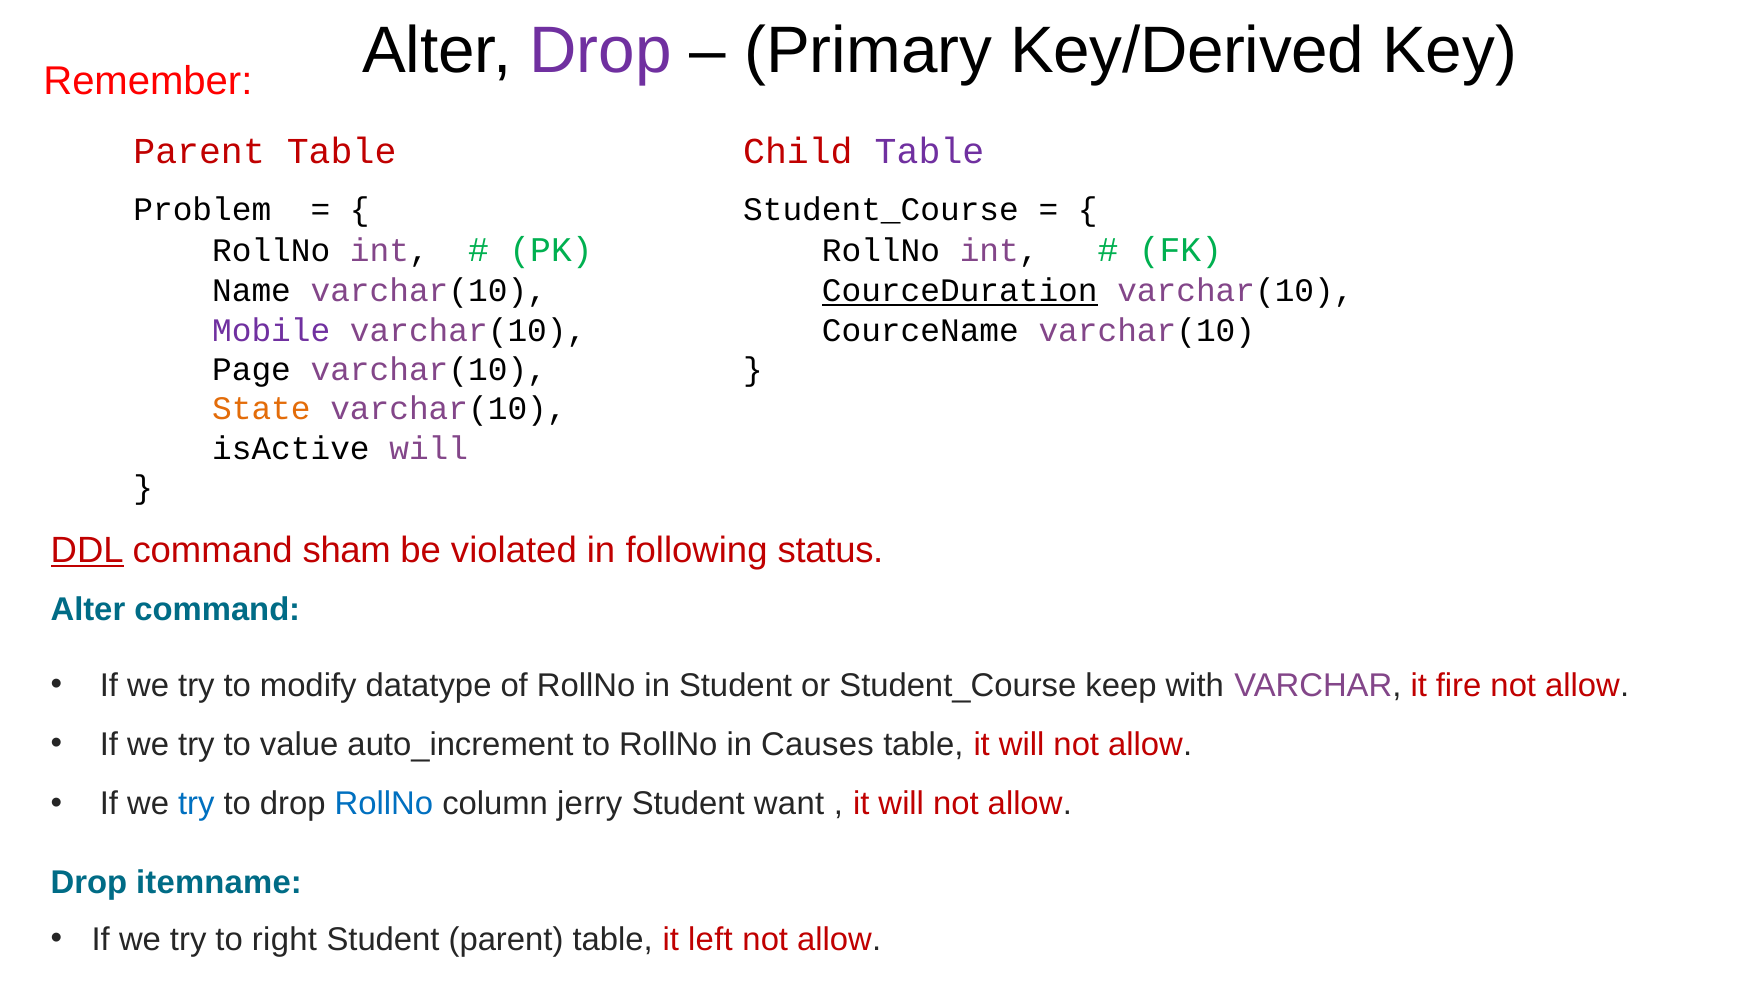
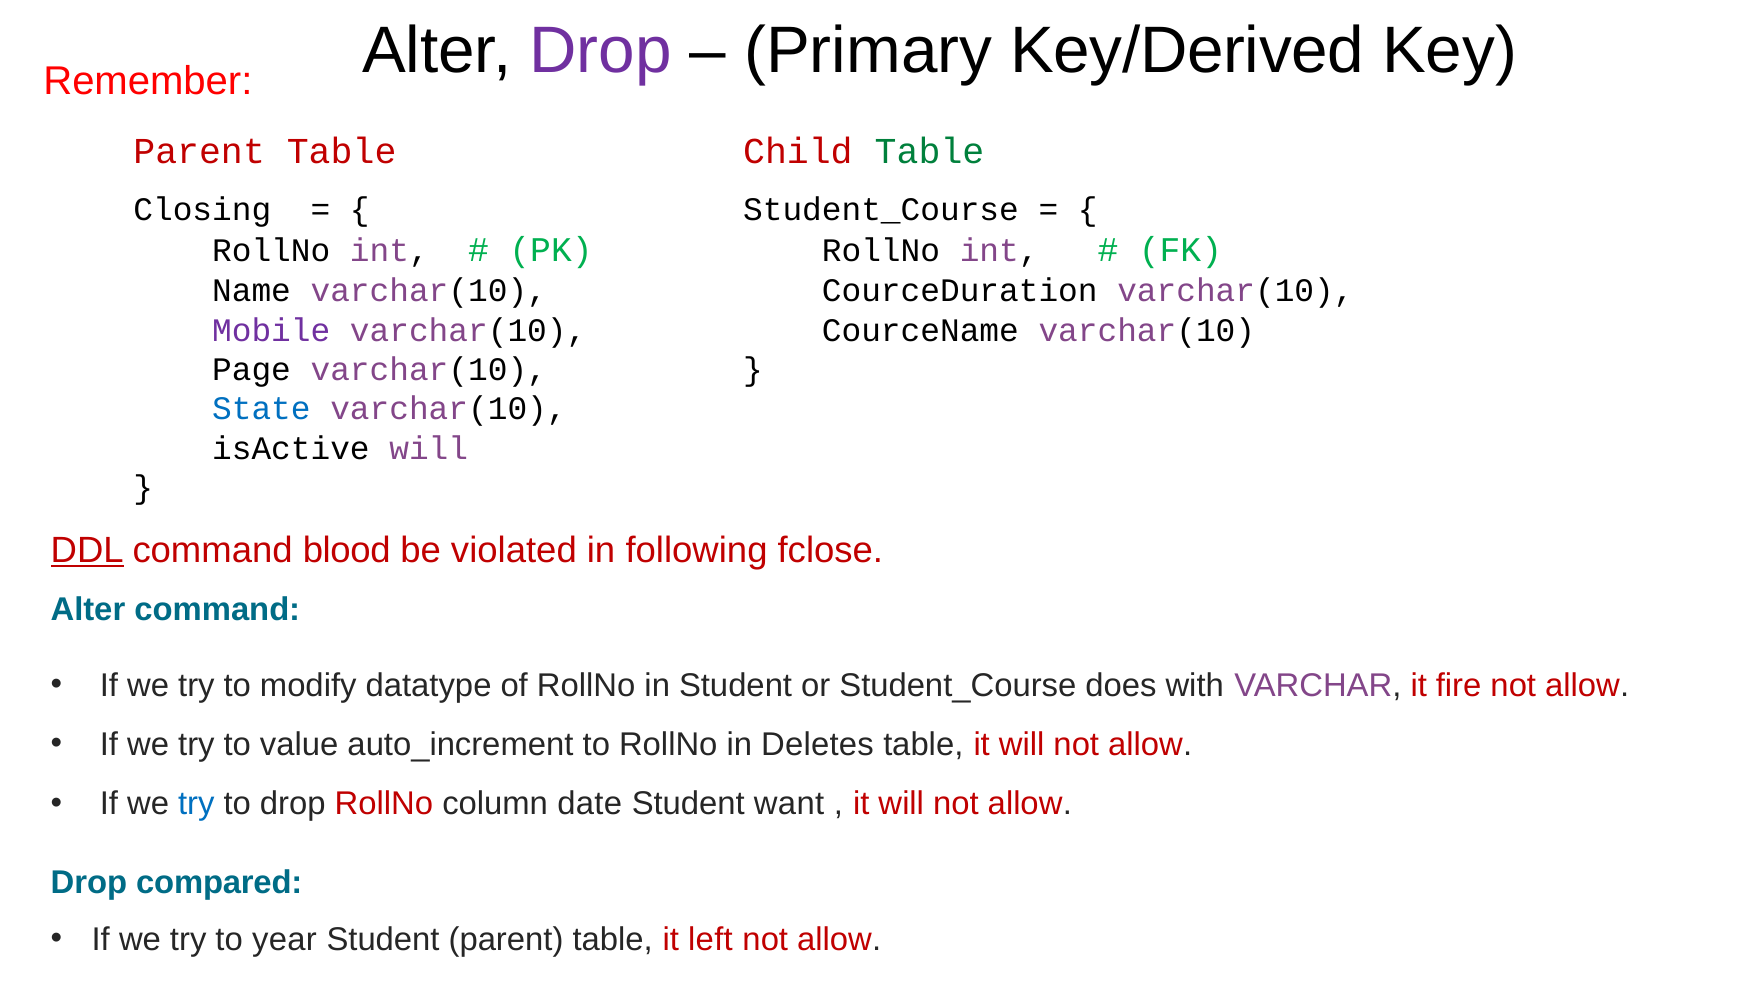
Table colour: purple -> green (930, 151)
Problem: Problem -> Closing (202, 210)
CourceDuration underline: present -> none (960, 291)
State colour: orange -> blue (261, 409)
sham: sham -> blood (347, 550)
status: status -> fclose (830, 550)
keep: keep -> does (1121, 685)
Causes: Causes -> Deletes (817, 745)
RollNo colour: blue -> red (384, 804)
jerry: jerry -> date (590, 804)
itemname: itemname -> compared (219, 882)
right: right -> year (284, 939)
